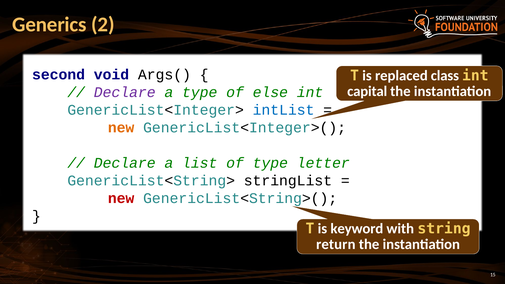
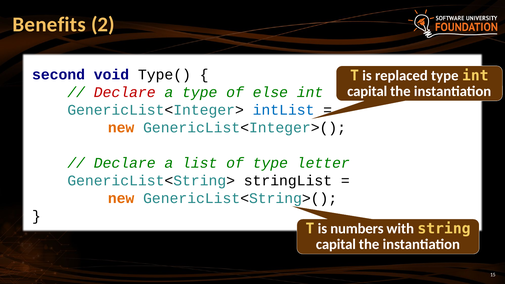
Generics: Generics -> Benefits (49, 25)
Args(: Args( -> Type( (164, 75)
replaced class: class -> type (445, 76)
Declare colour: purple -> red (125, 92)
new colour: red -> orange (121, 198)
keyword: keyword -> numbers (357, 229)
return: return -> capital (336, 245)
